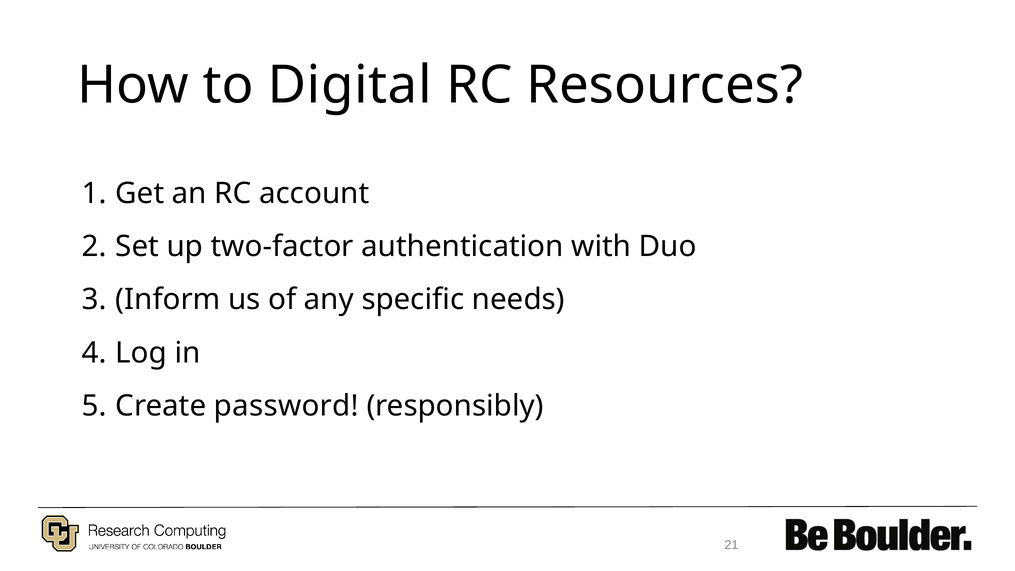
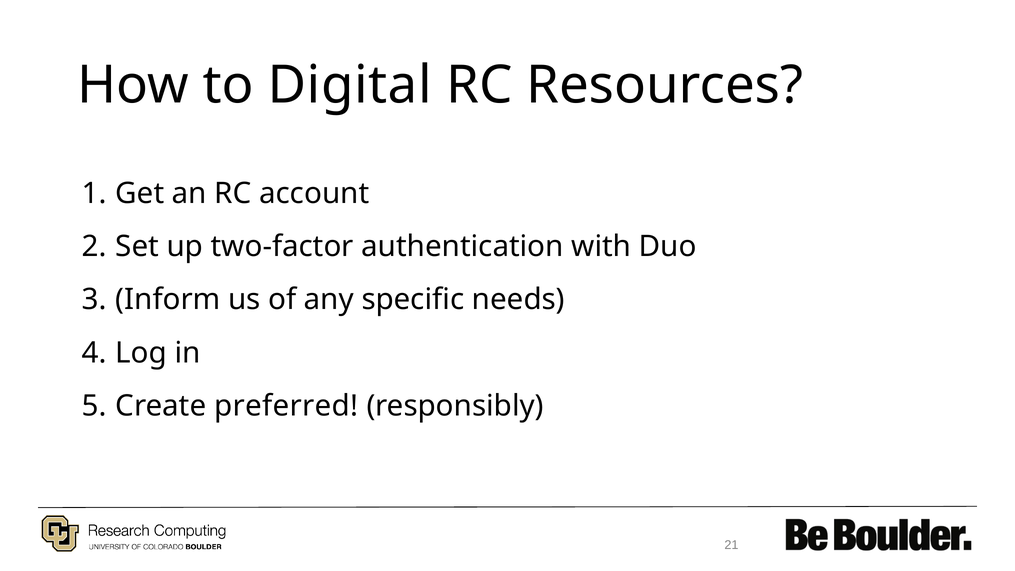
password: password -> preferred (286, 406)
